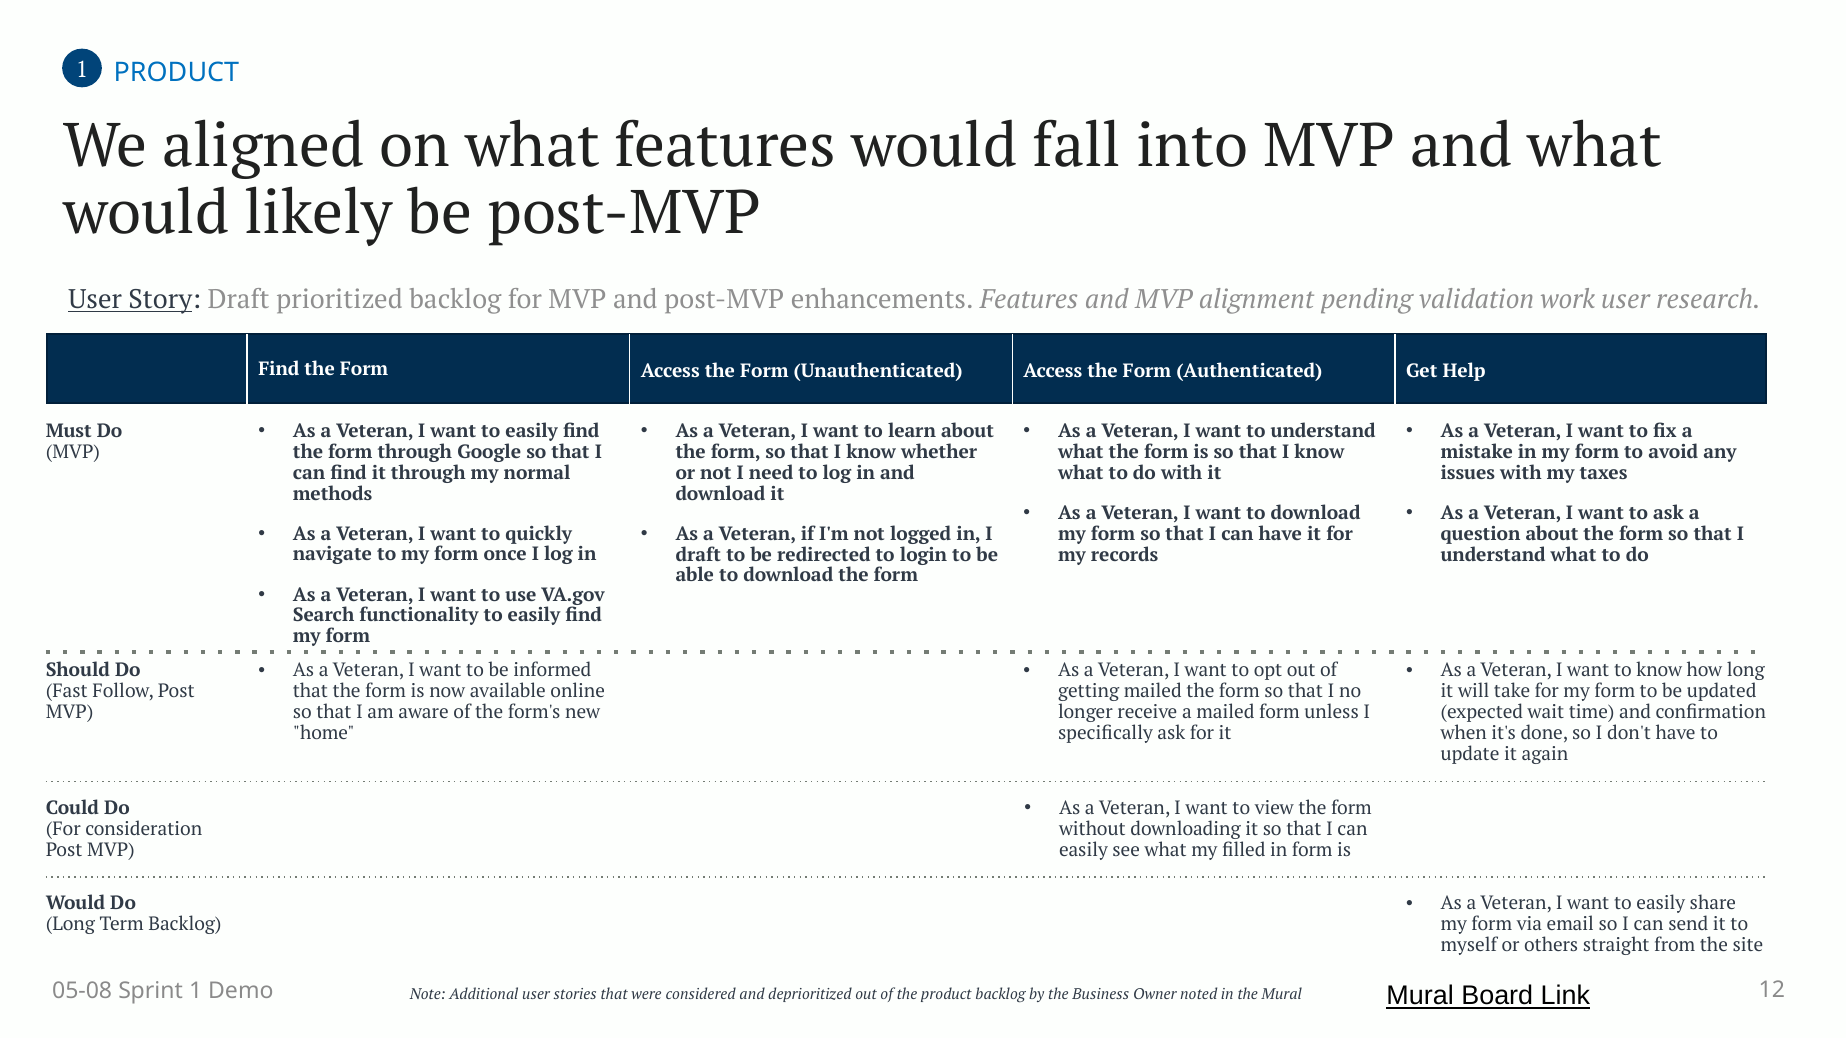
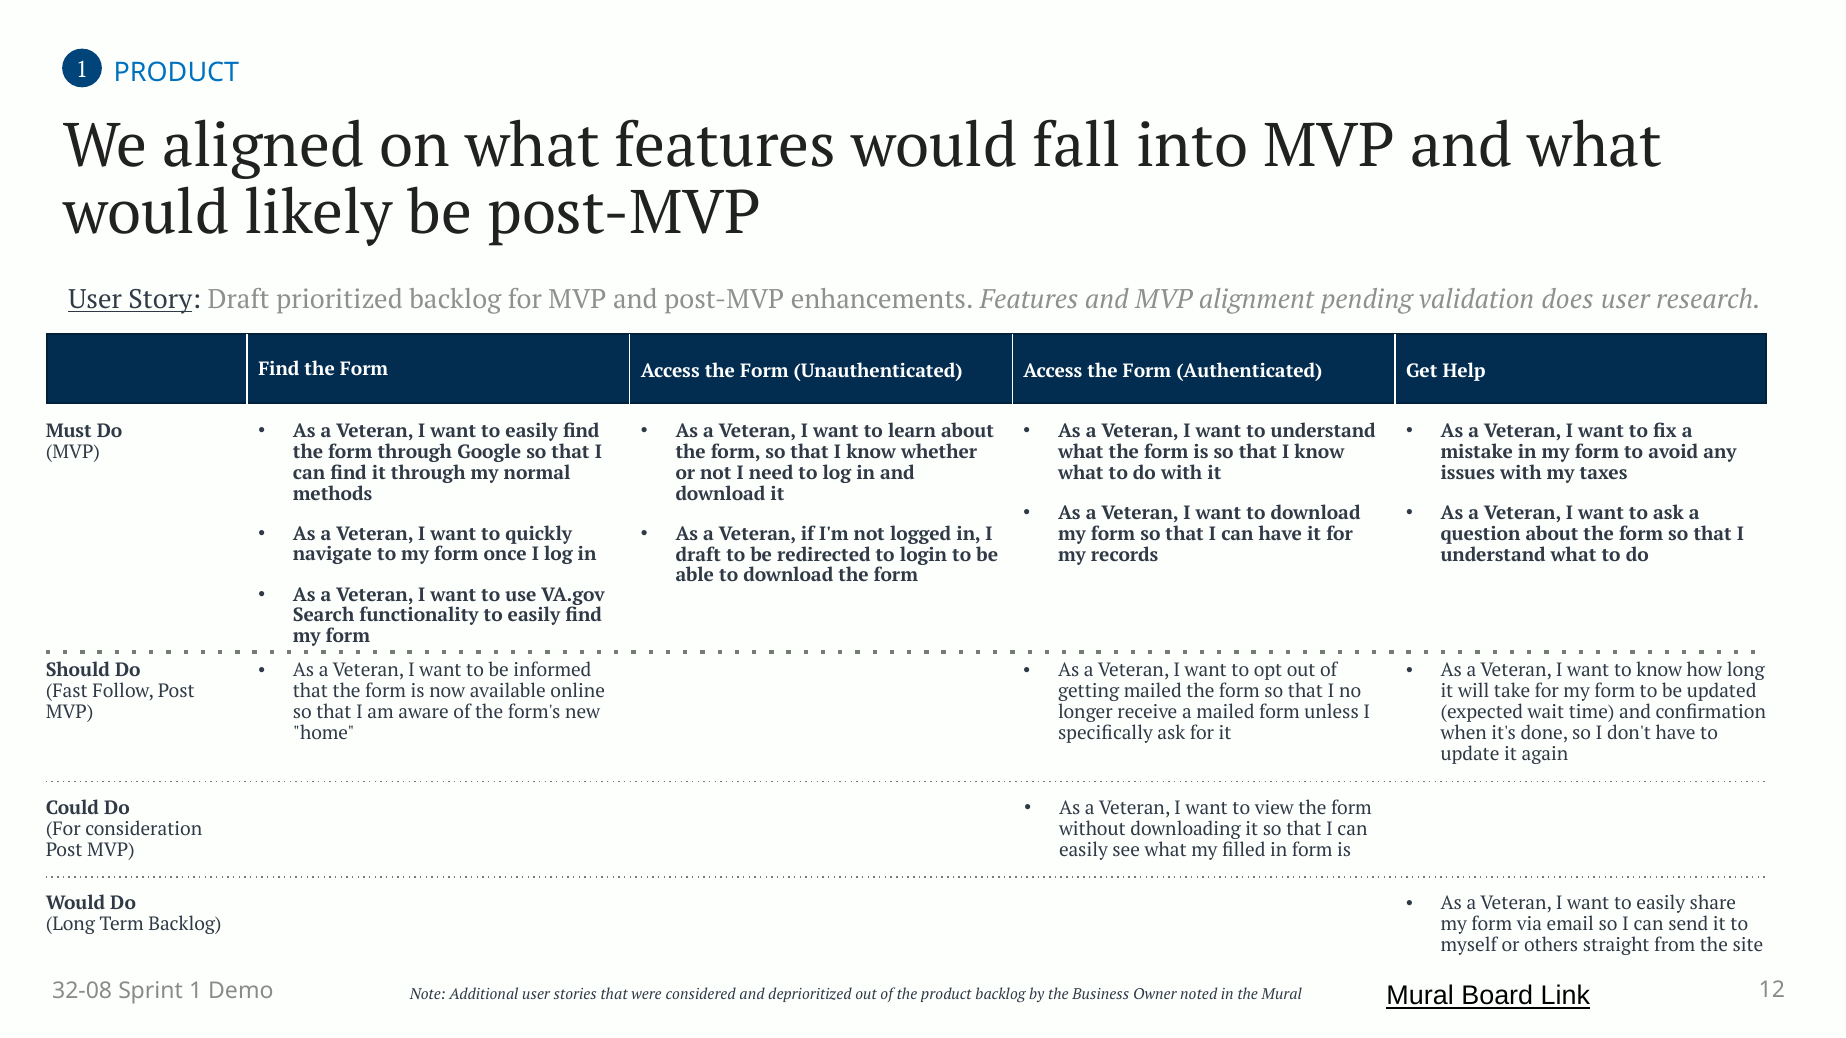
work: work -> does (1568, 300)
05-08: 05-08 -> 32-08 (82, 992)
